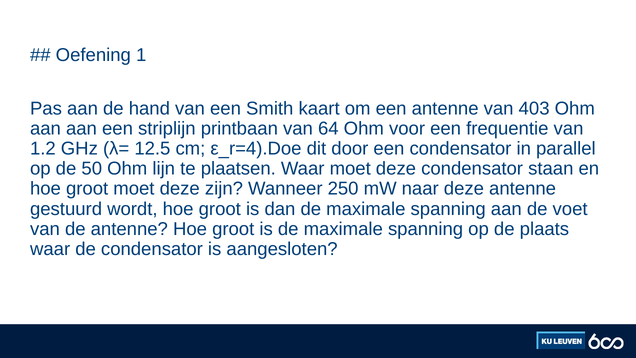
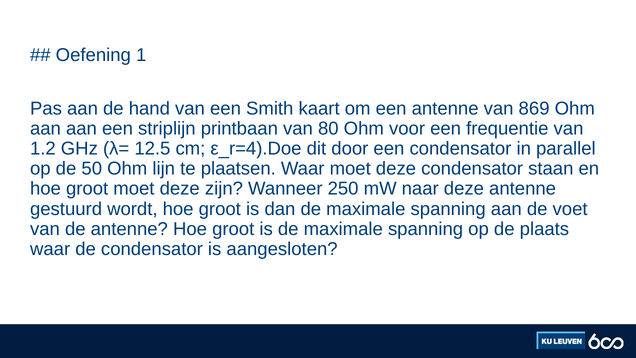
403: 403 -> 869 (534, 109)
64: 64 -> 80 (328, 129)
